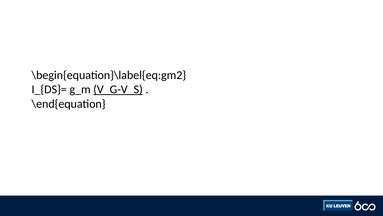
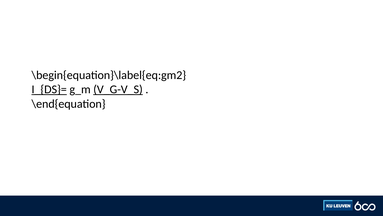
I_{DS}= underline: none -> present (49, 89)
